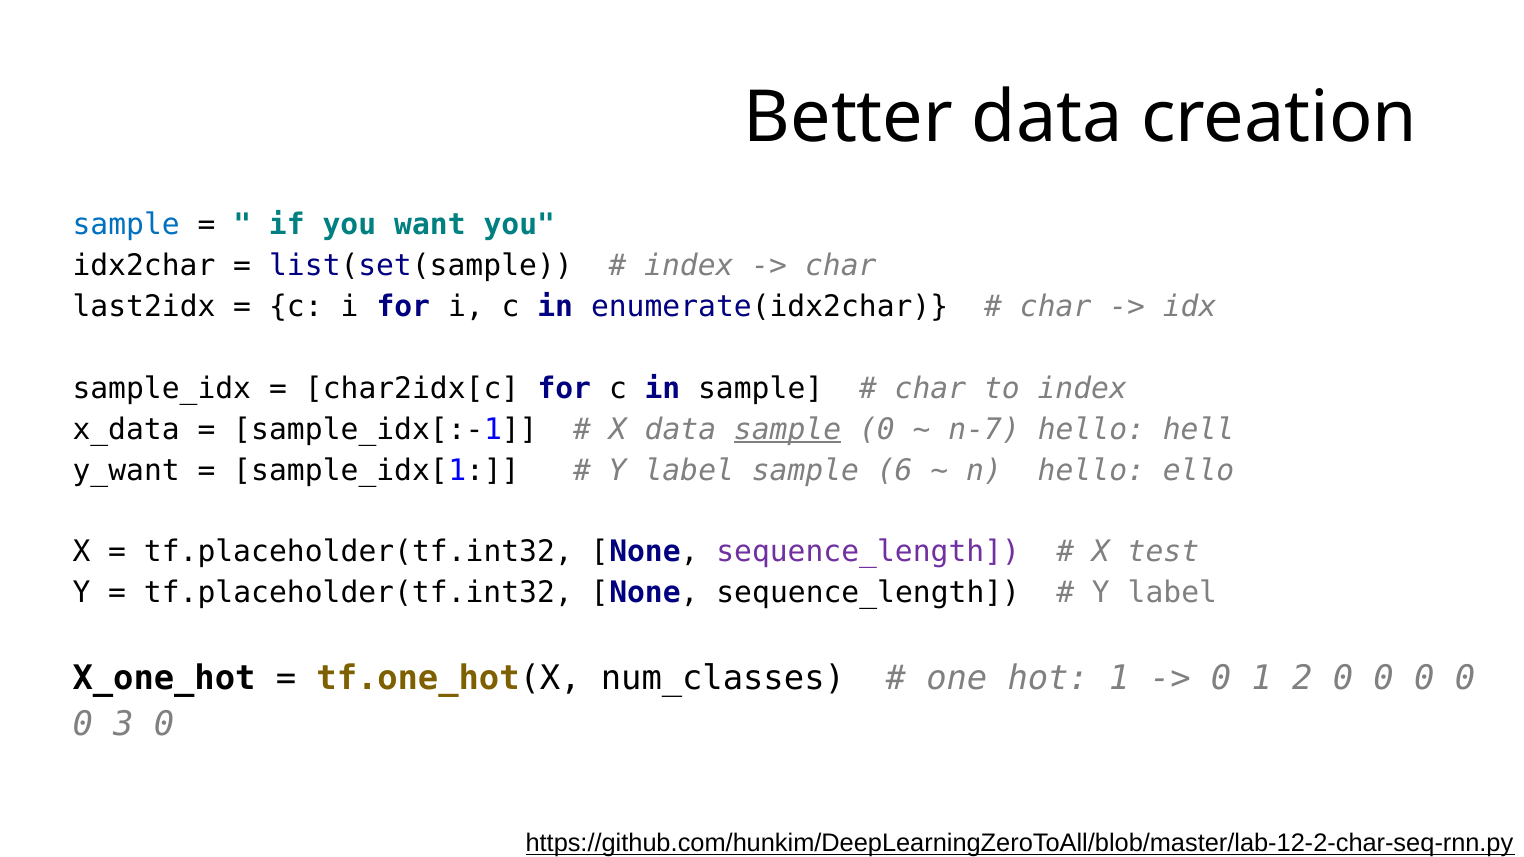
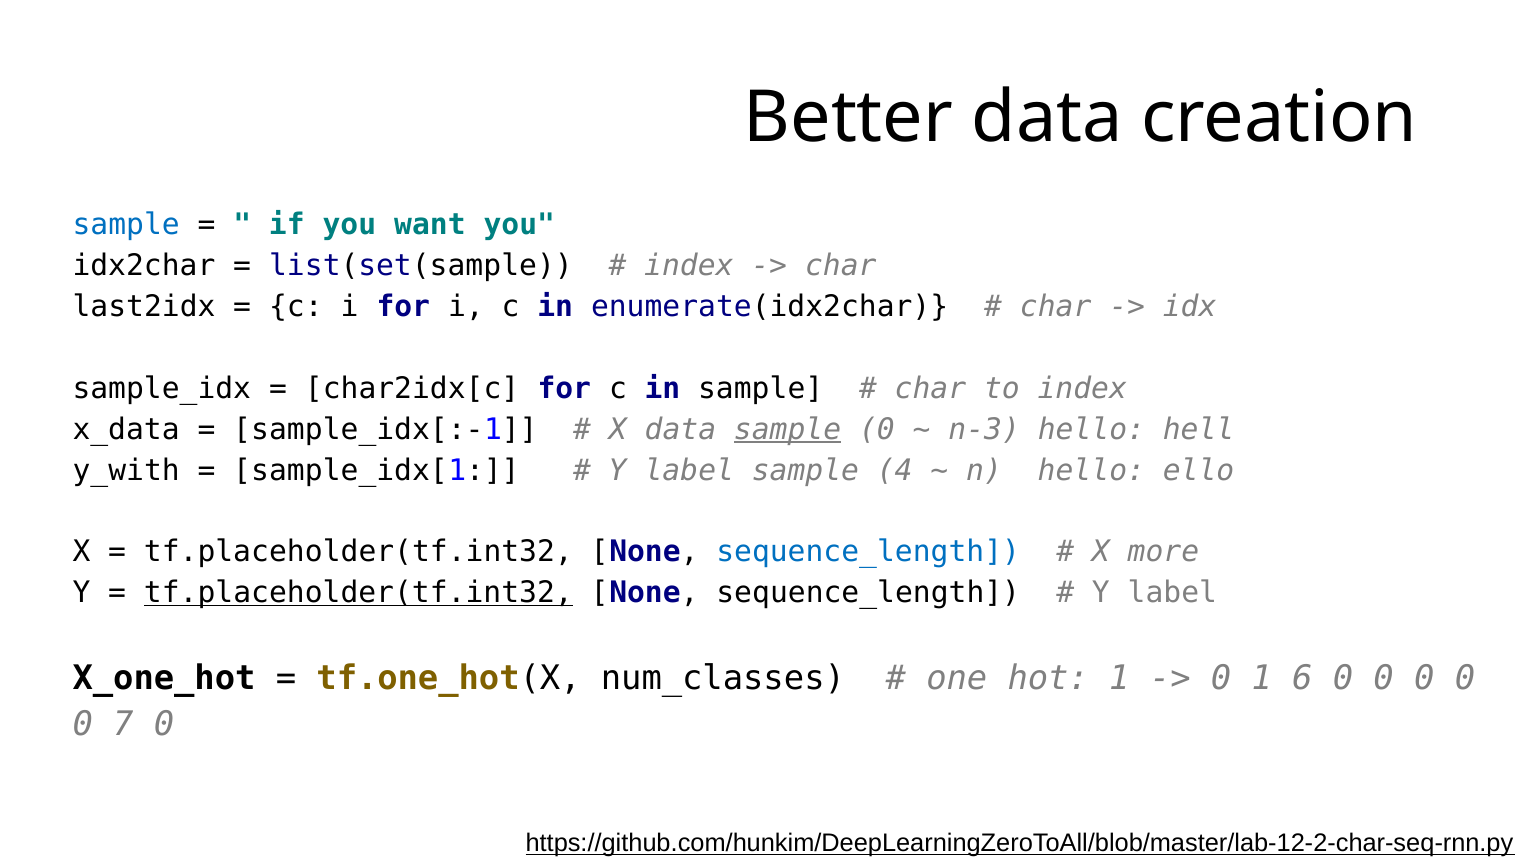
n-7: n-7 -> n-3 (984, 430)
y_want: y_want -> y_with (126, 470)
6: 6 -> 4 (895, 470)
sequence_length colour: purple -> blue (868, 552)
test: test -> more (1163, 552)
tf.placeholder(tf.int32 underline: none -> present (358, 593)
2: 2 -> 6 (1302, 678)
3: 3 -> 7 (123, 725)
